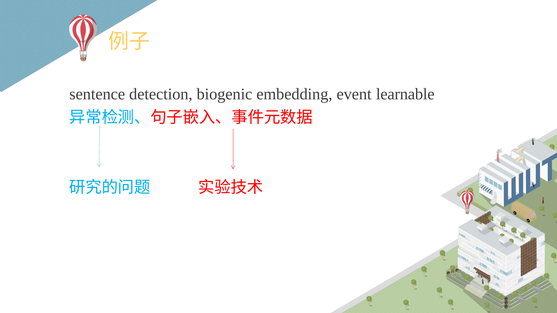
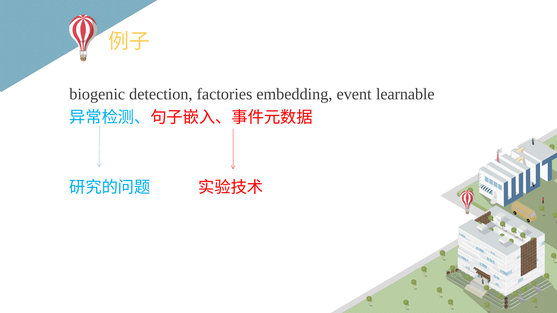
sentence: sentence -> biogenic (97, 94)
biogenic: biogenic -> factories (224, 94)
